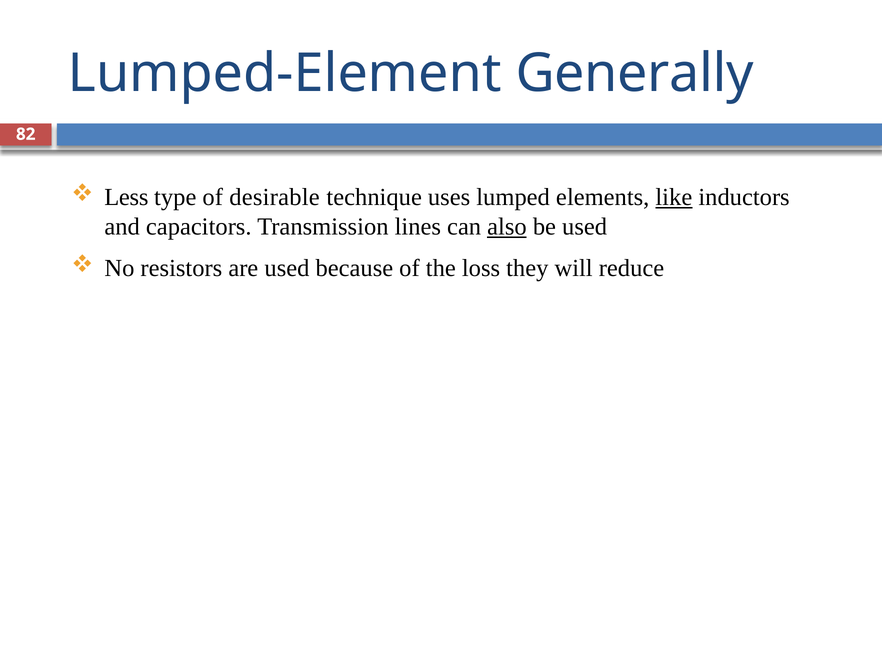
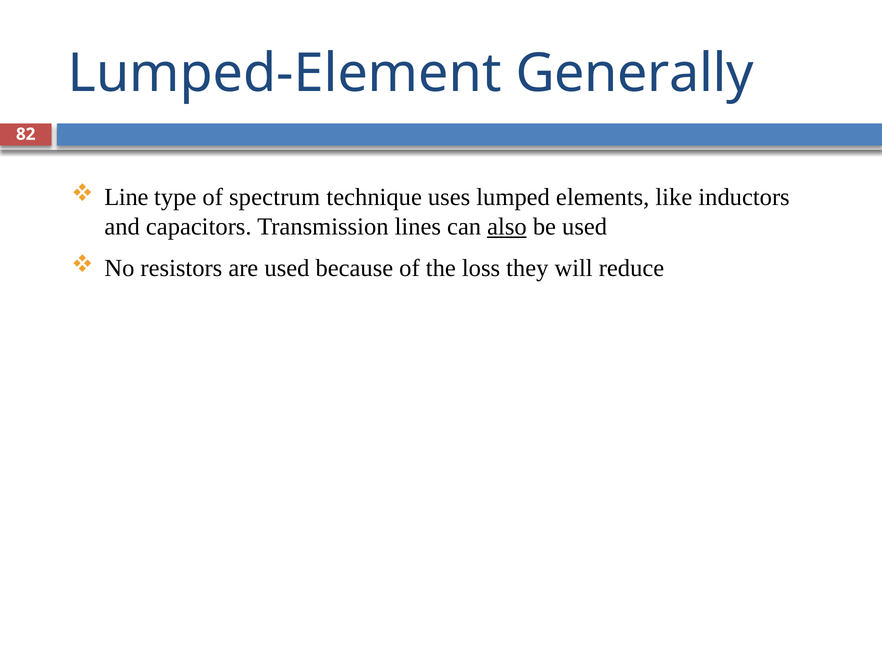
Less: Less -> Line (126, 197)
desirable: desirable -> spectrum (275, 197)
like underline: present -> none (674, 197)
